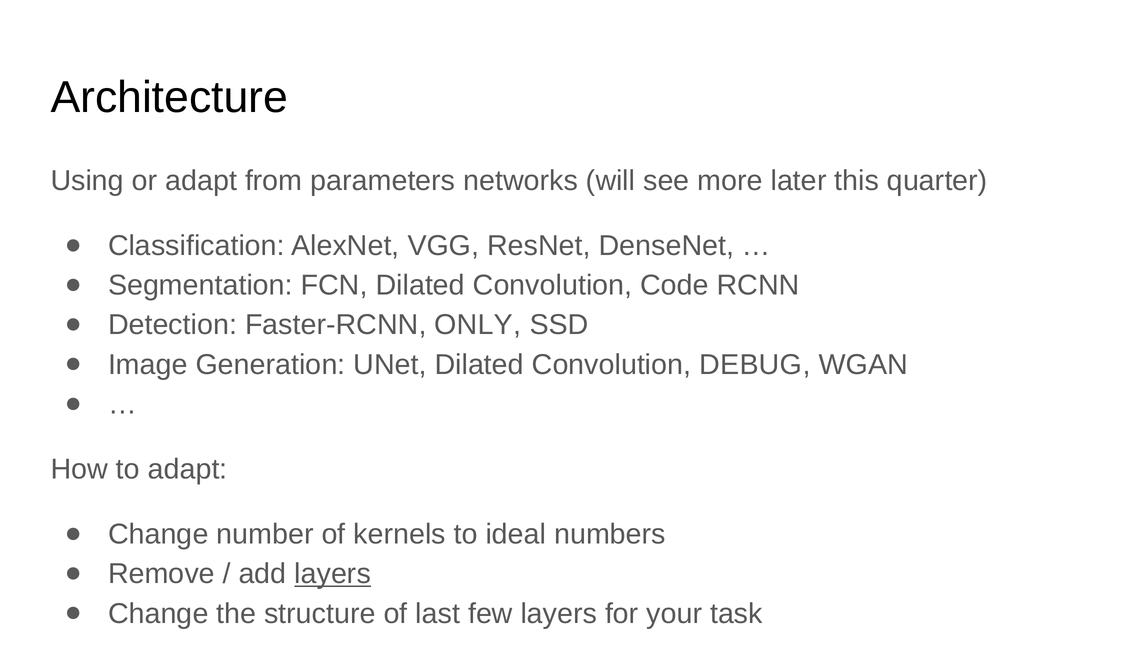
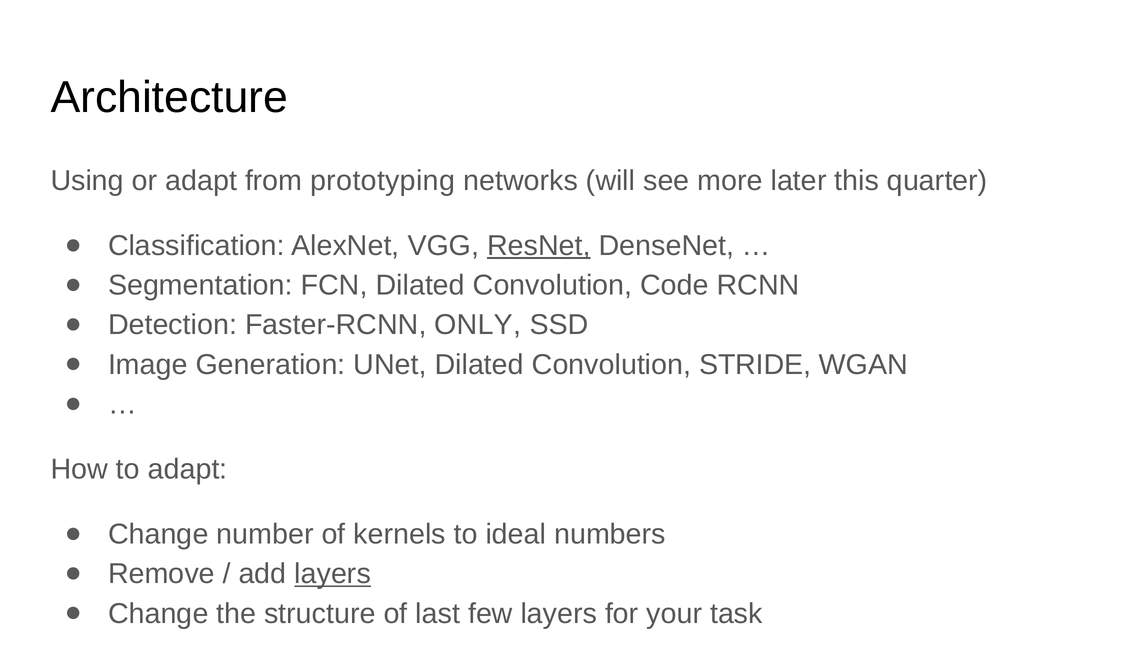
parameters: parameters -> prototyping (383, 181)
ResNet underline: none -> present (539, 246)
DEBUG: DEBUG -> STRIDE (755, 364)
